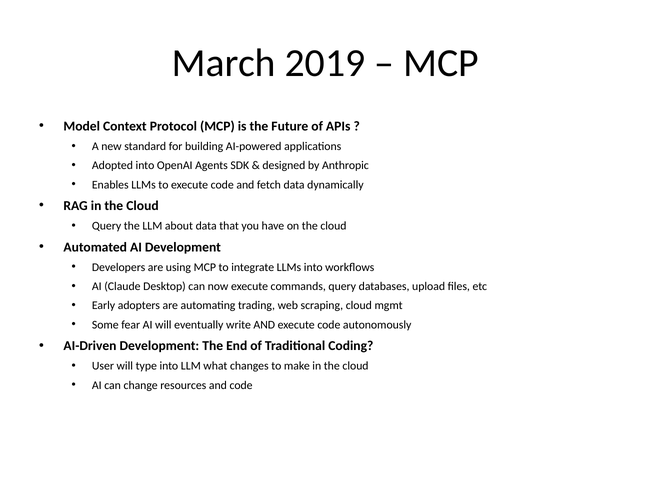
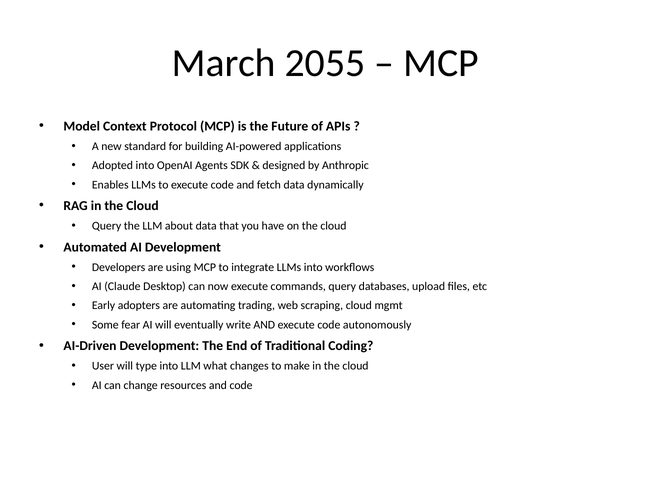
2019: 2019 -> 2055 (325, 63)
